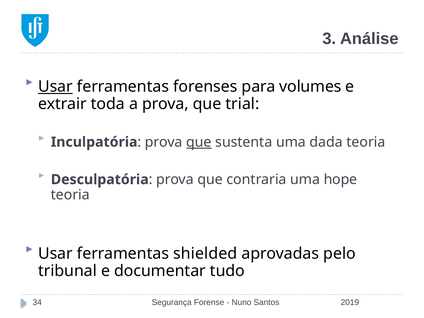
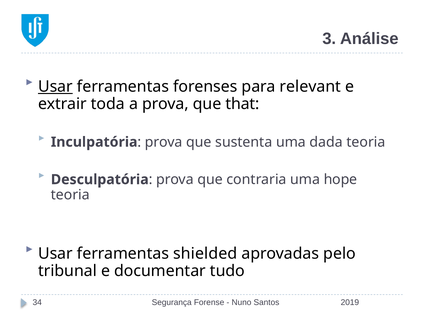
volumes: volumes -> relevant (310, 87)
trial: trial -> that (243, 104)
que underline: present -> none (199, 142)
